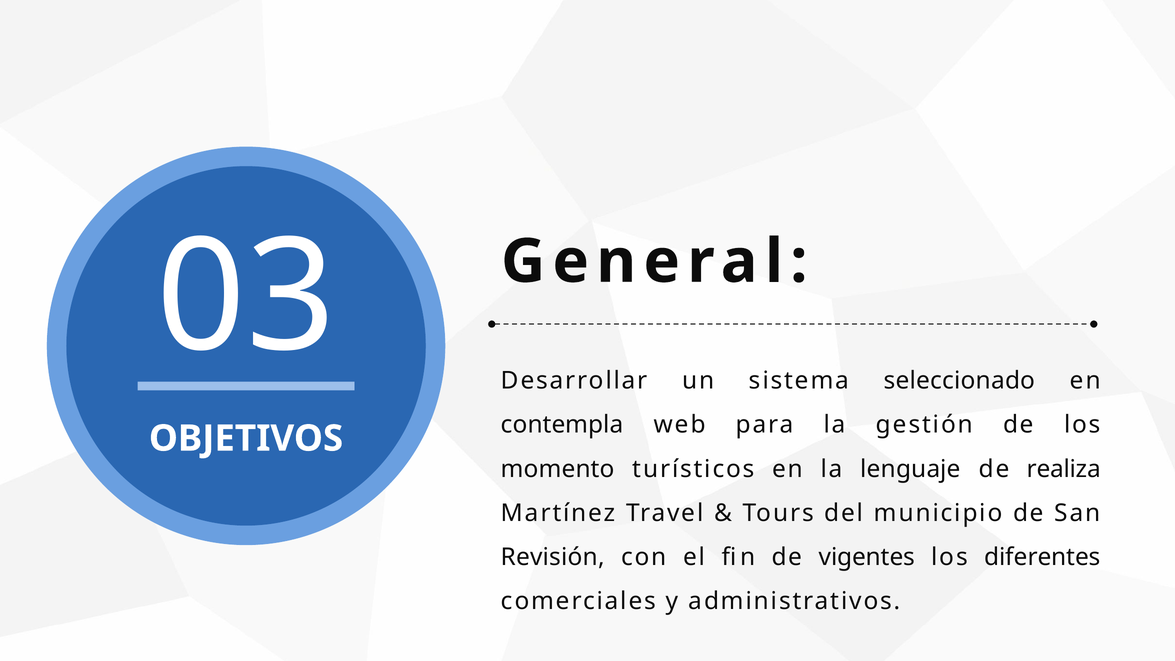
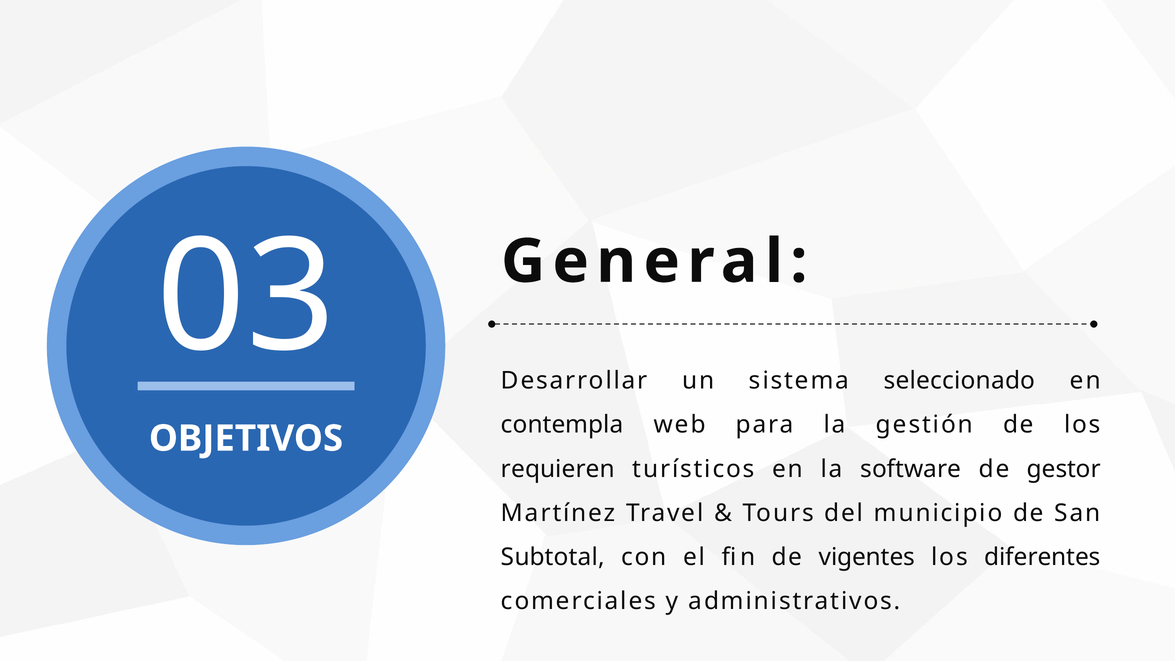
momento: momento -> requieren (558, 469)
lenguaje: lenguaje -> software (911, 469)
realiza: realiza -> gestor (1064, 469)
Revisión: Revisión -> Subtotal (553, 557)
